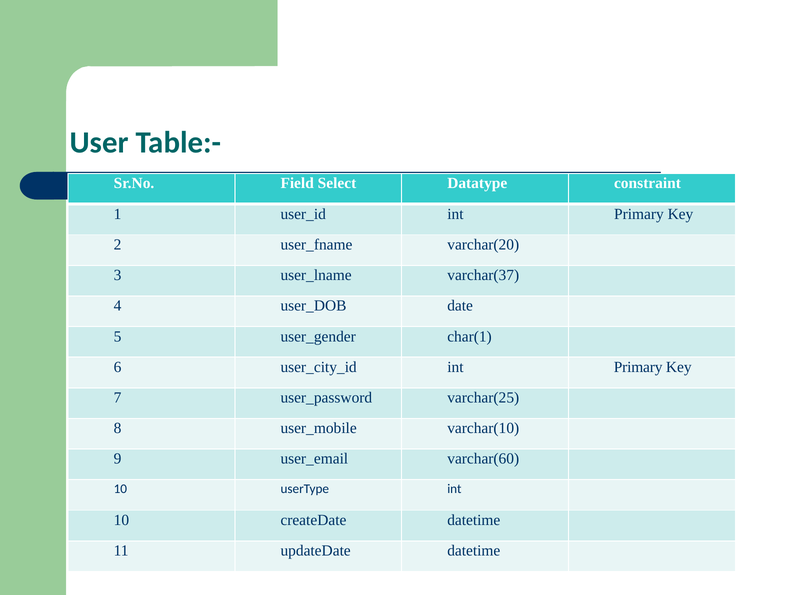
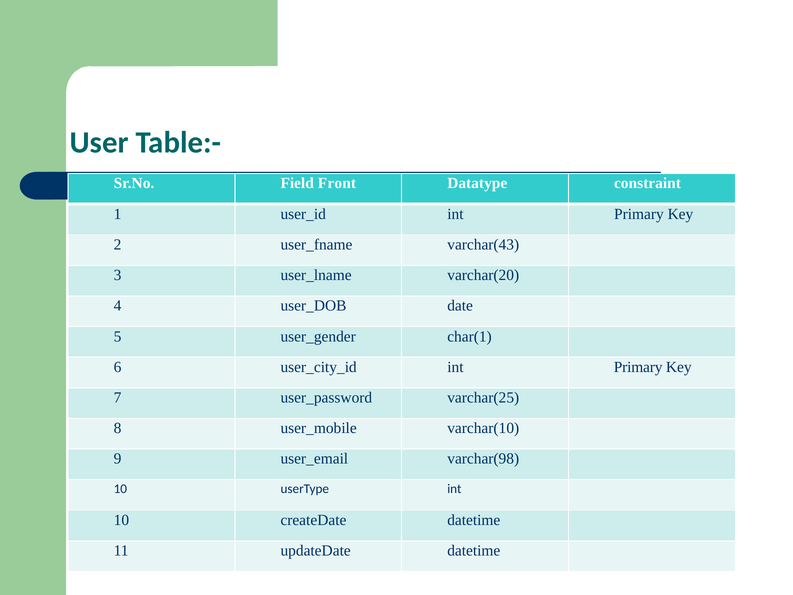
Select: Select -> Front (337, 183)
varchar(20: varchar(20 -> varchar(43 (483, 244)
varchar(37: varchar(37 -> varchar(20 (483, 275)
varchar(60: varchar(60 -> varchar(98 (483, 459)
